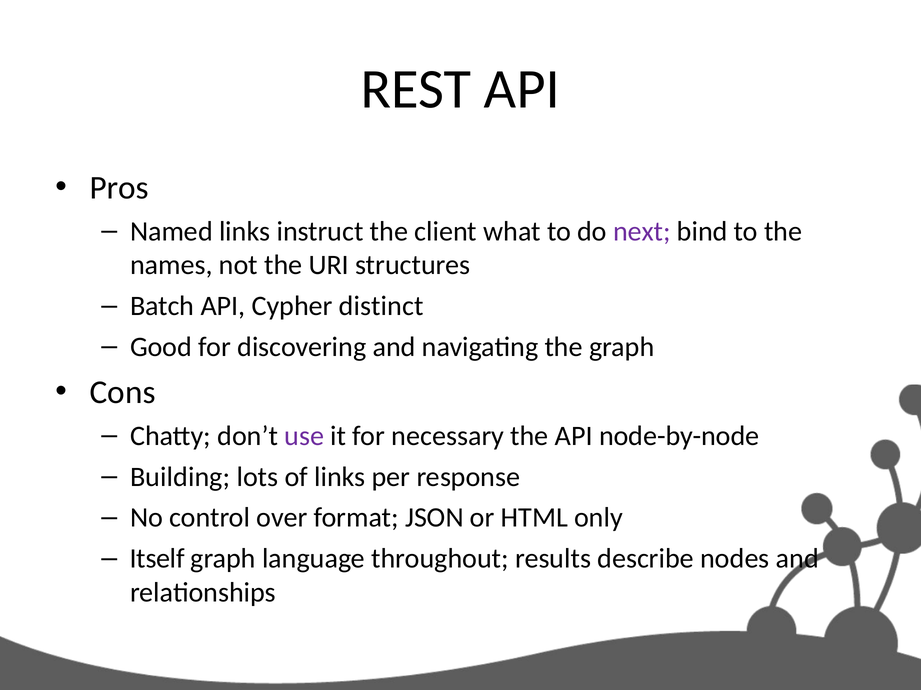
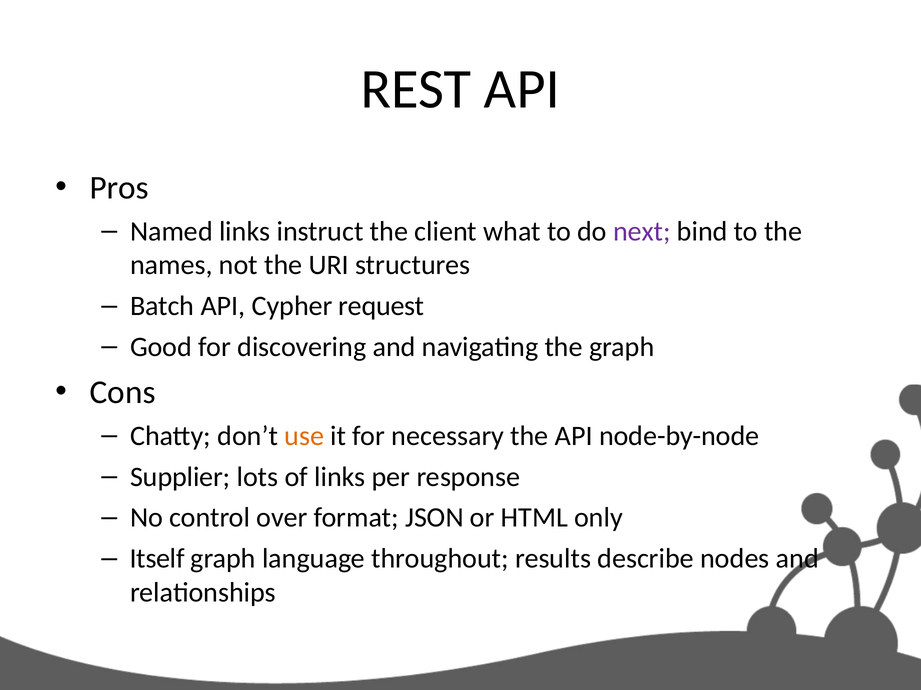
distinct: distinct -> request (381, 306)
use colour: purple -> orange (304, 436)
Building: Building -> Supplier (180, 477)
